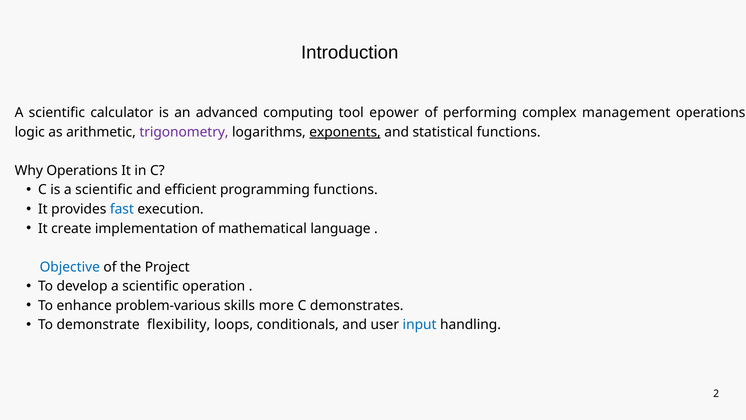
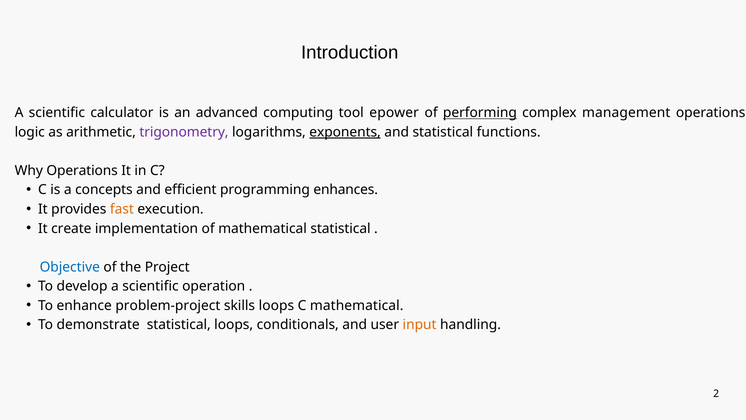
performing underline: none -> present (480, 113)
is a scientific: scientific -> concepts (104, 190)
programming functions: functions -> enhances (346, 190)
fast colour: blue -> orange (122, 209)
mathematical language: language -> statistical (340, 228)
problem-various: problem-various -> problem-project (168, 305)
skills more: more -> loops (276, 305)
C demonstrates: demonstrates -> mathematical (357, 305)
demonstrate flexibility: flexibility -> statistical (179, 325)
input colour: blue -> orange (420, 325)
